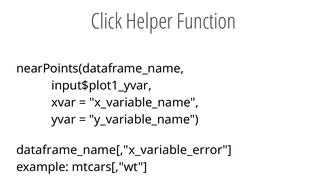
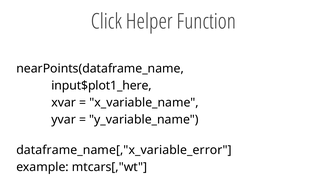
input$plot1_yvar: input$plot1_yvar -> input$plot1_here (102, 85)
